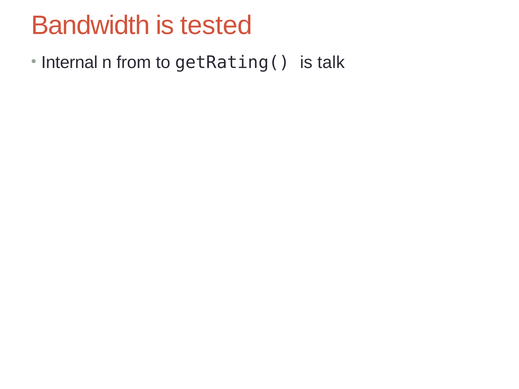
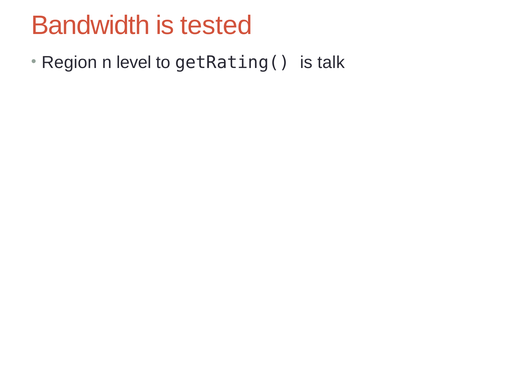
Internal: Internal -> Region (69, 62)
from: from -> level (134, 62)
